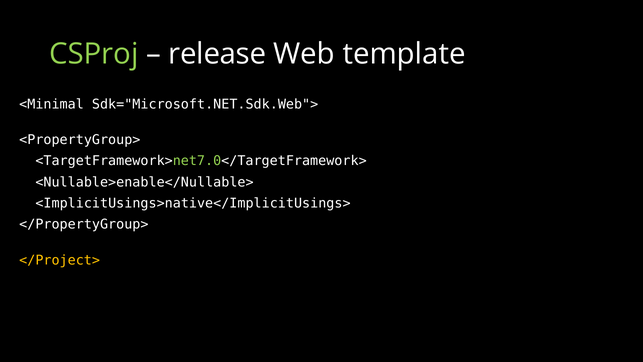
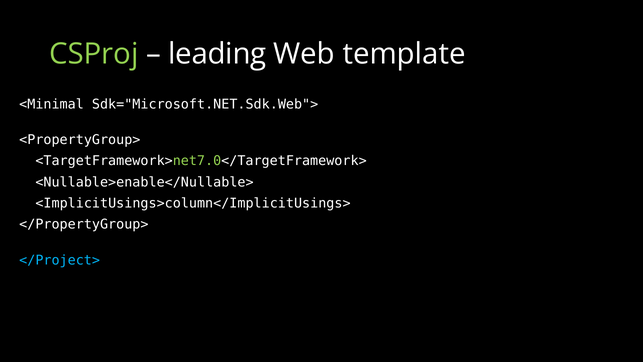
release: release -> leading (217, 54)
<ImplicitUsings>native</ImplicitUsings>: <ImplicitUsings>native</ImplicitUsings> -> <ImplicitUsings>column</ImplicitUsings> (193, 203)
</Project> colour: yellow -> light blue (60, 260)
